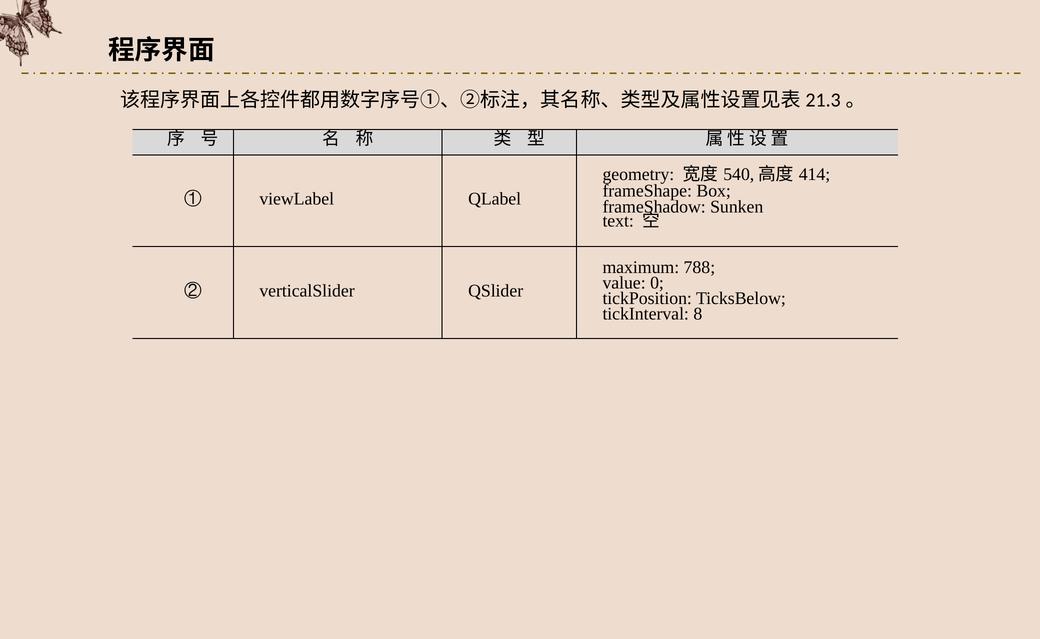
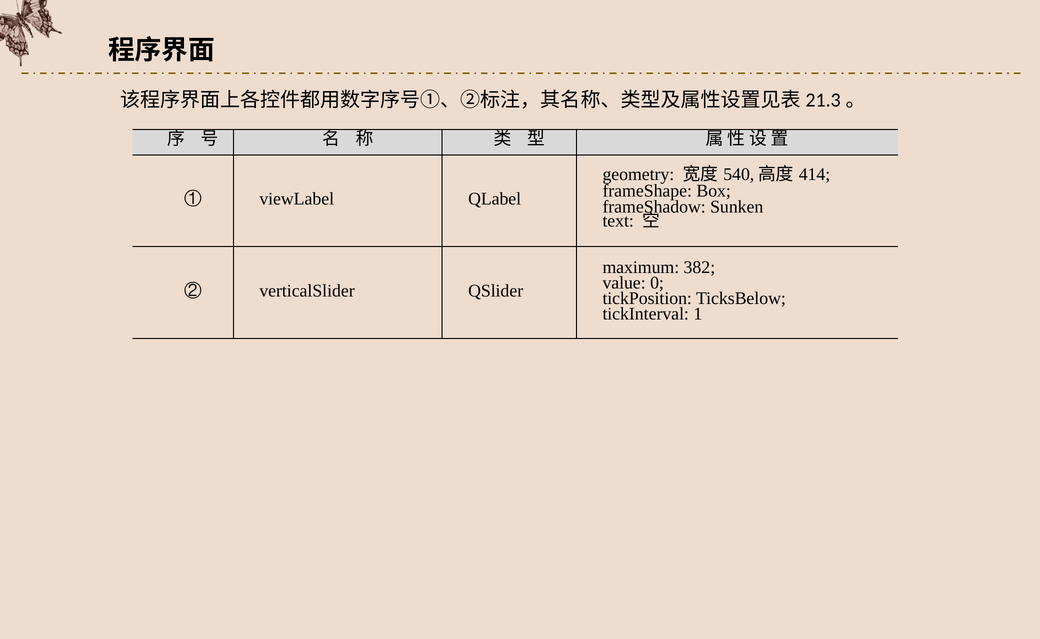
788: 788 -> 382 (699, 268)
8: 8 -> 1 (698, 314)
